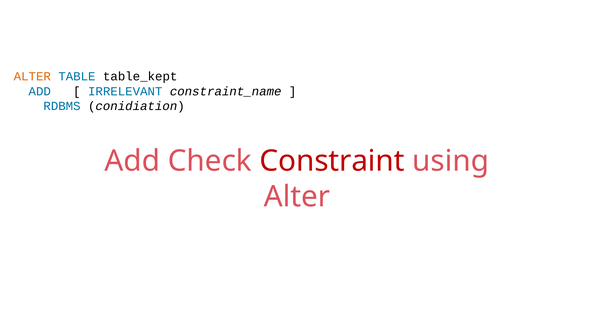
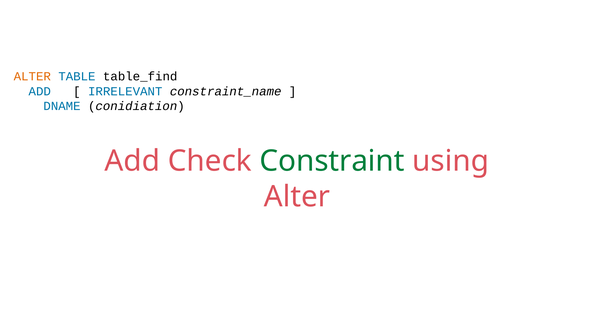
table_kept: table_kept -> table_find (140, 76)
RDBMS: RDBMS -> DNAME (62, 106)
Constraint colour: red -> green (332, 161)
